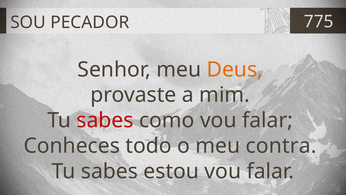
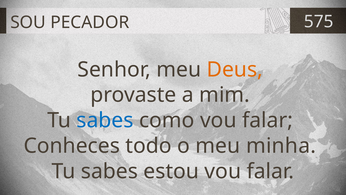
775: 775 -> 575 (319, 22)
sabes colour: red -> blue (105, 120)
contra: contra -> minha (281, 146)
